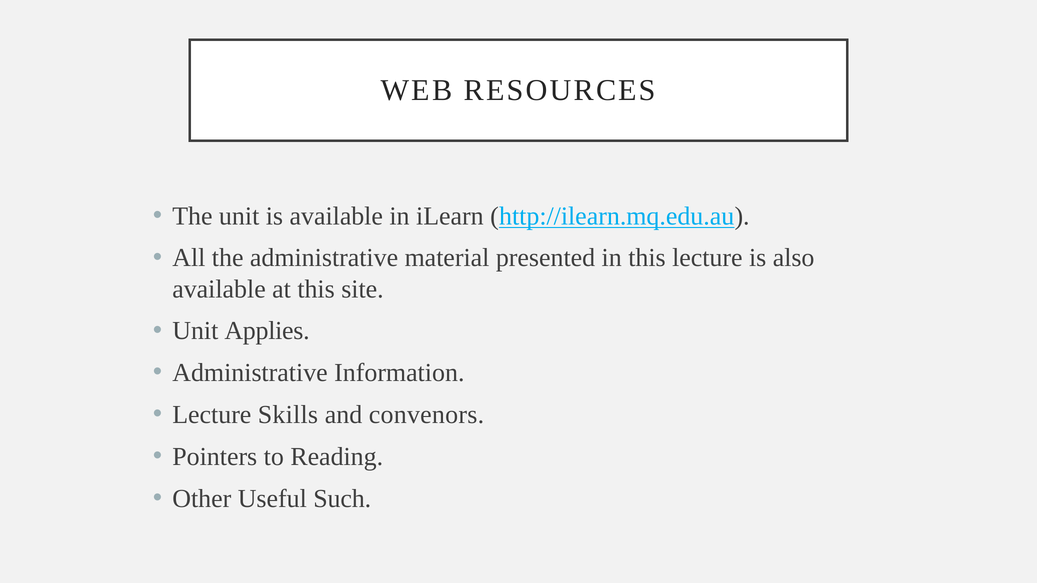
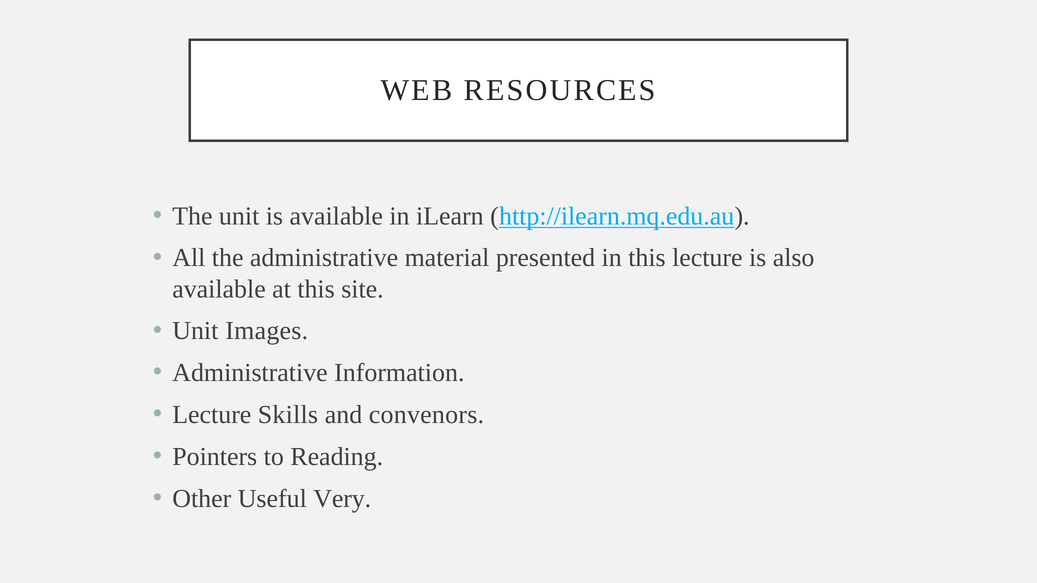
Applies: Applies -> Images (267, 331)
Such: Such -> Very (342, 499)
